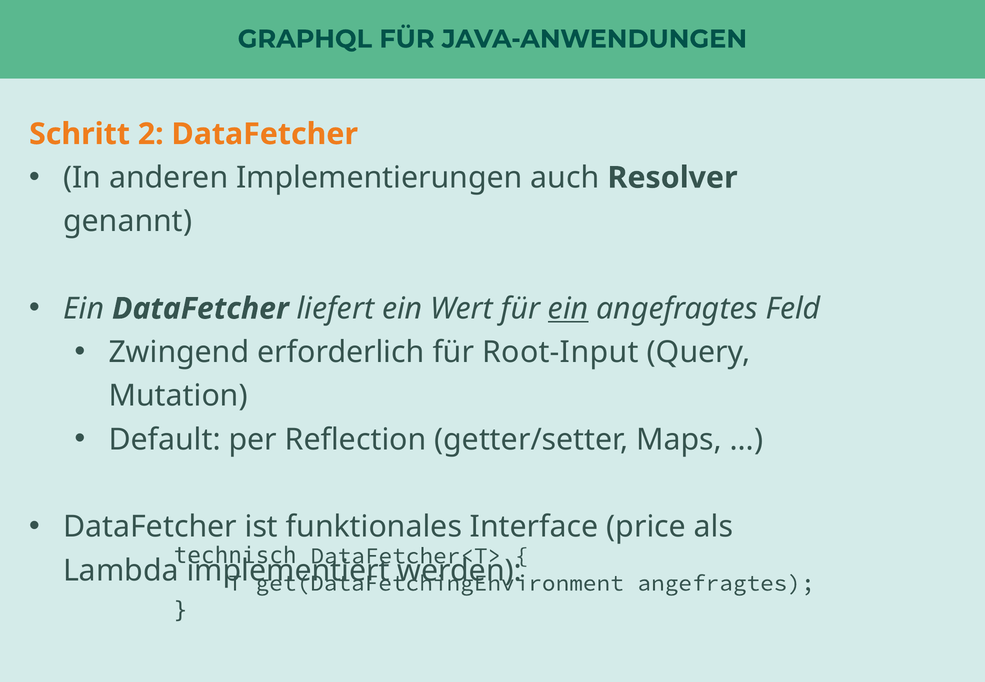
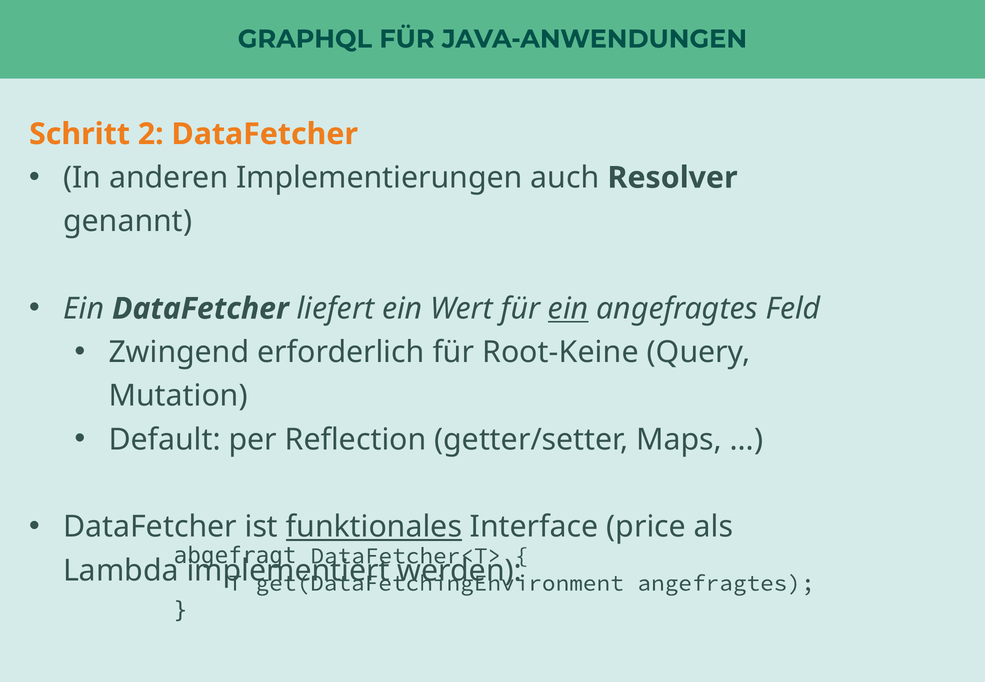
Root-Input: Root-Input -> Root-Keine (560, 352)
funktionales underline: none -> present (374, 527)
technisch: technisch -> abgefragt (235, 556)
